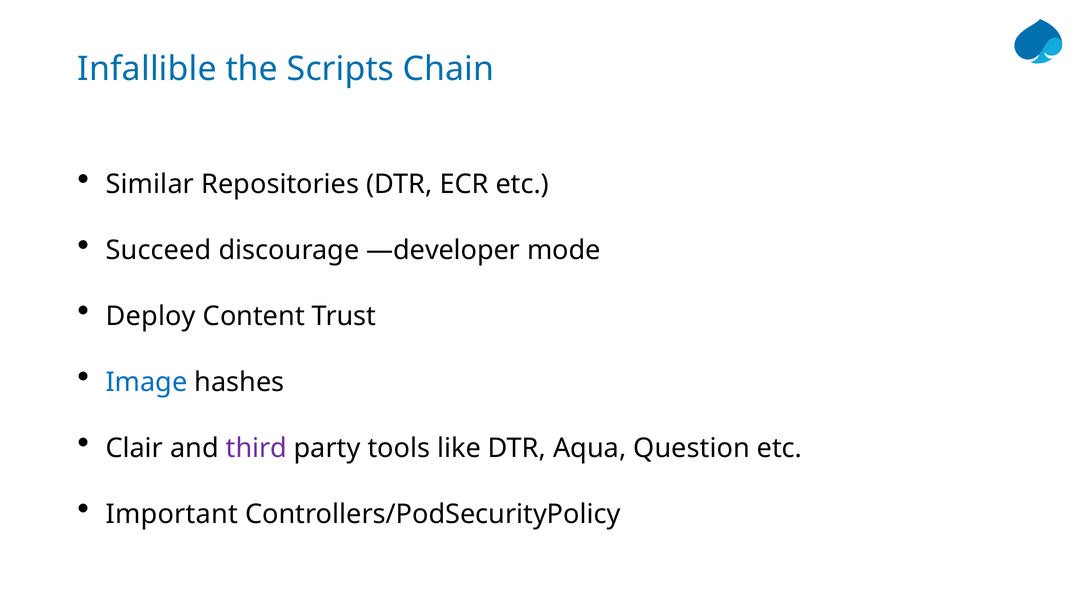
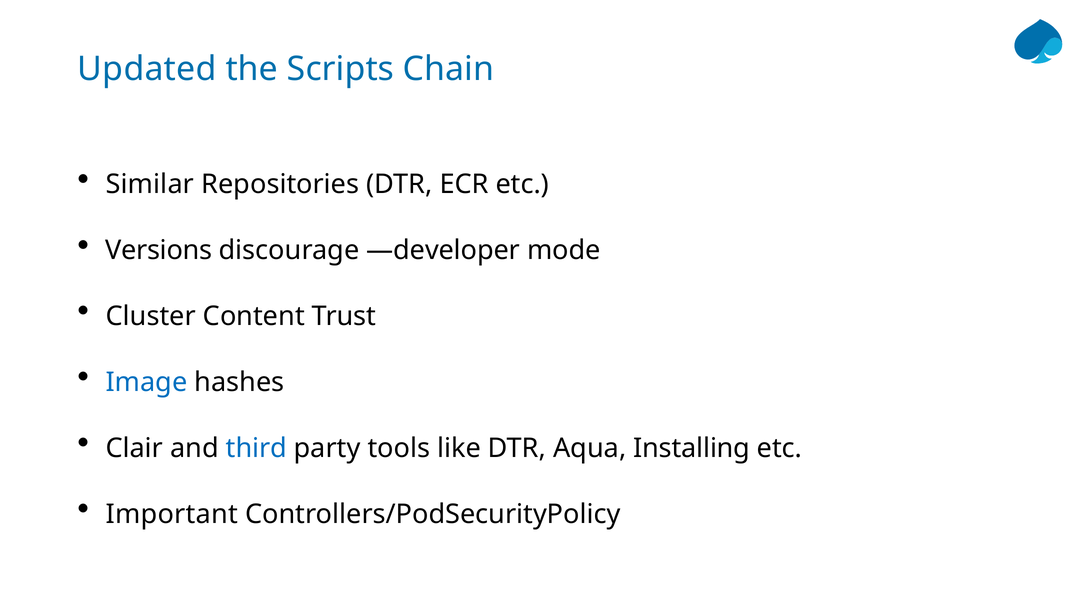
Infallible: Infallible -> Updated (147, 69)
Succeed: Succeed -> Versions (159, 250)
Deploy: Deploy -> Cluster (151, 316)
third colour: purple -> blue (256, 448)
Question: Question -> Installing (692, 448)
